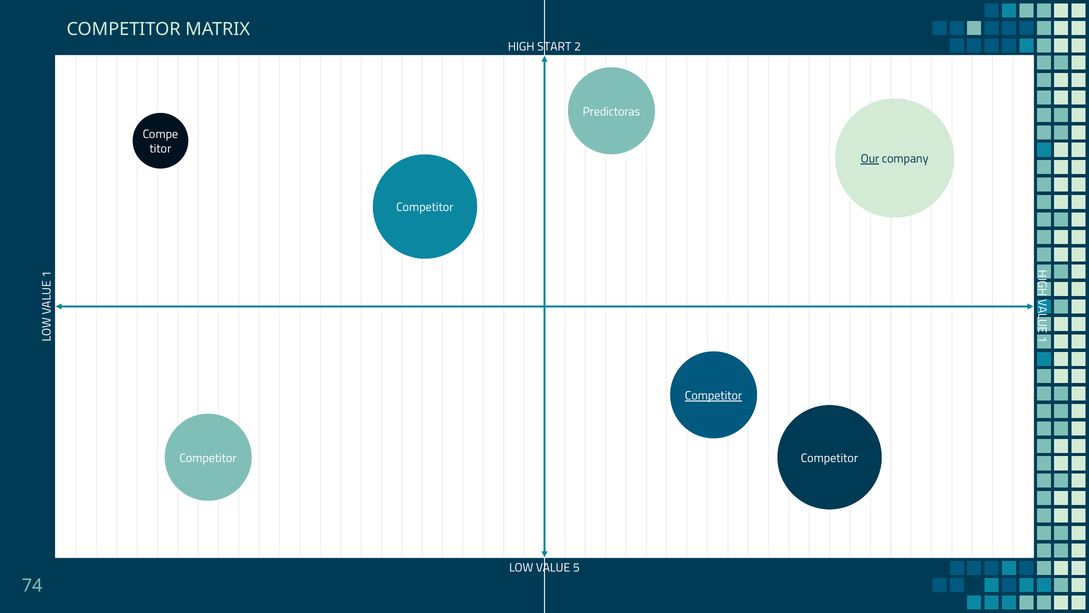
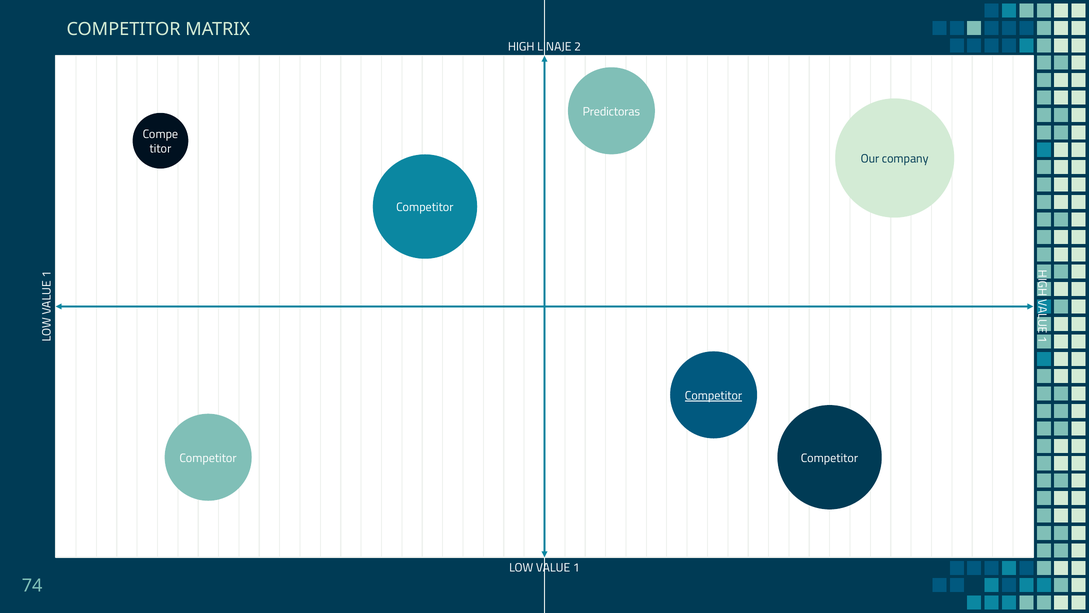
START: START -> LINAJE (554, 47)
Our underline: present -> none (870, 159)
VALUE 5: 5 -> 1 (576, 568)
